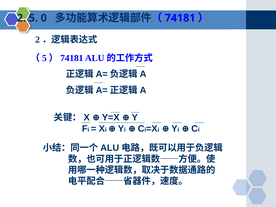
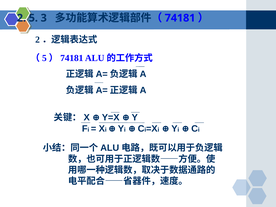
0: 0 -> 3 (44, 18)
